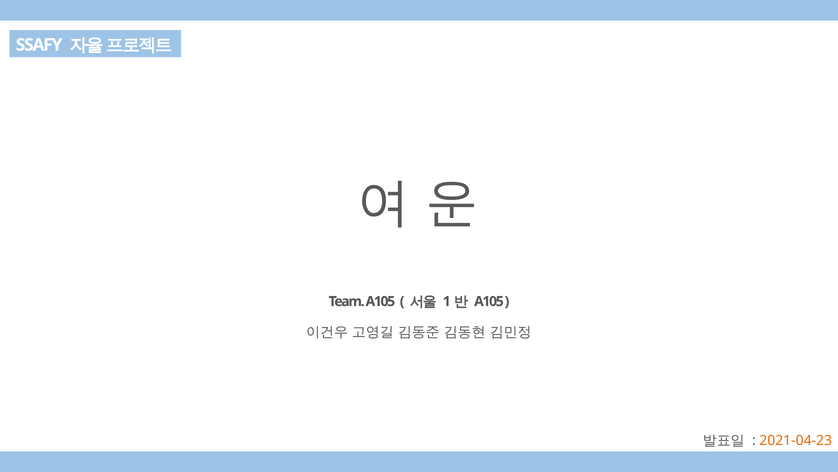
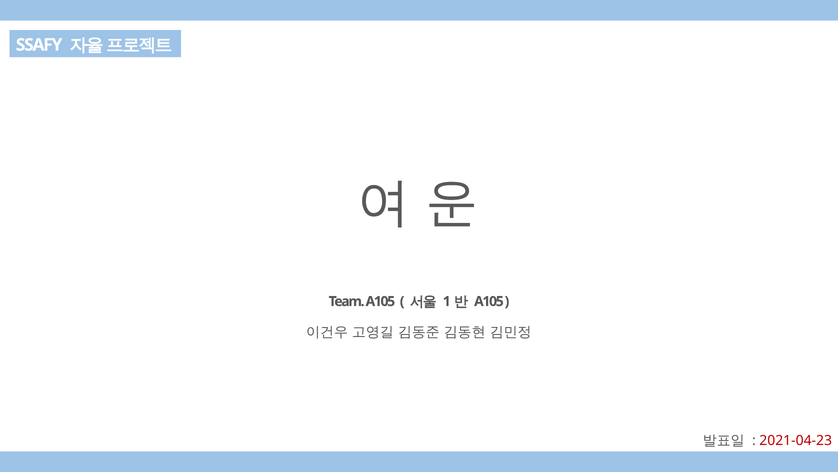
2021-04-23 colour: orange -> red (796, 440)
